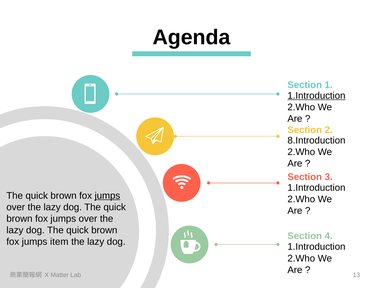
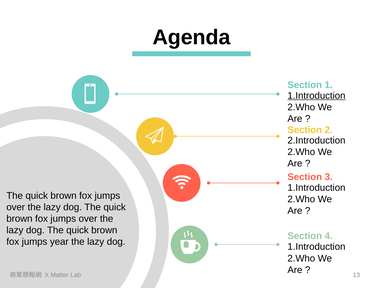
8.Introduction: 8.Introduction -> 2.Introduction (316, 140)
jumps underline: present -> none (107, 195)
item: item -> year (59, 241)
